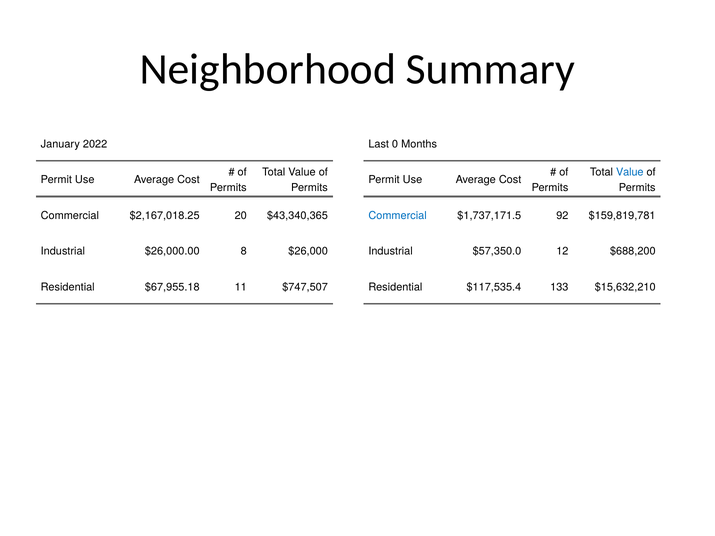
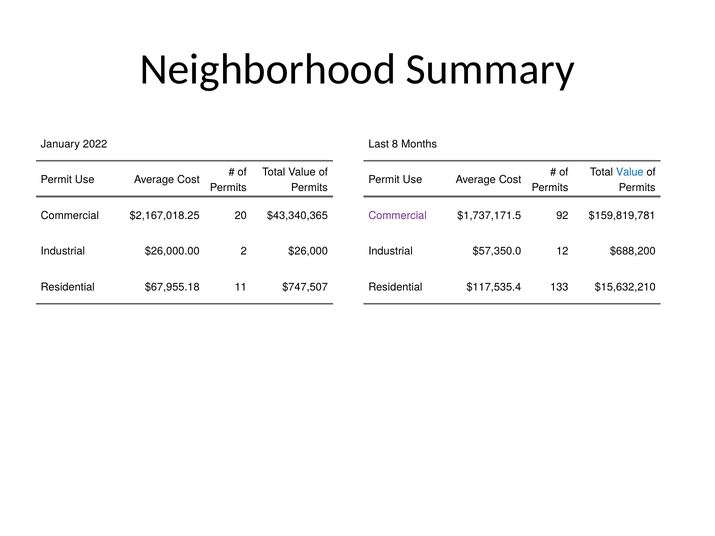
0: 0 -> 8 (395, 144)
Commercial colour: blue -> purple (398, 216)
8: 8 -> 2 (244, 251)
